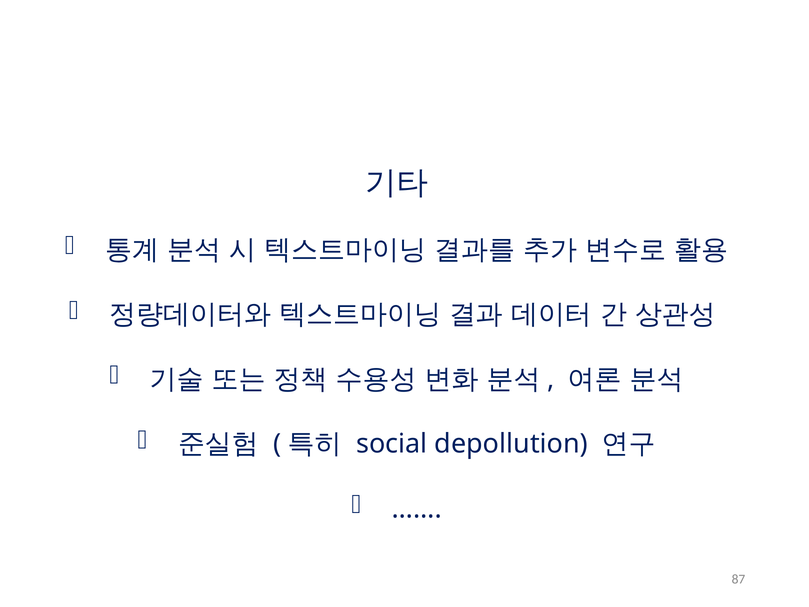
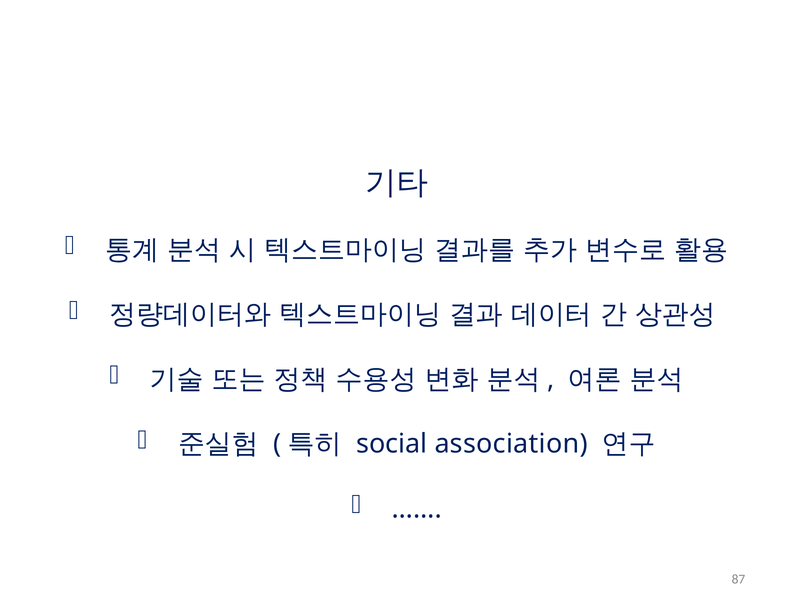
depollution: depollution -> association (511, 444)
